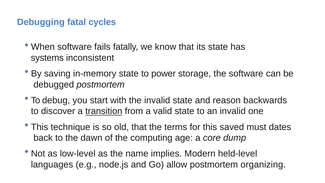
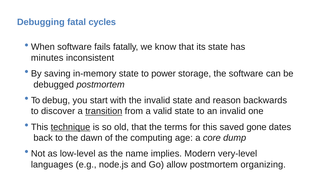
systems: systems -> minutes (47, 58)
technique underline: none -> present (70, 127)
must: must -> gone (257, 127)
held-level: held-level -> very-level (238, 154)
